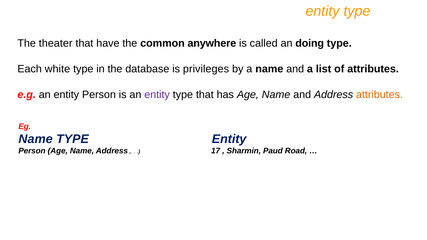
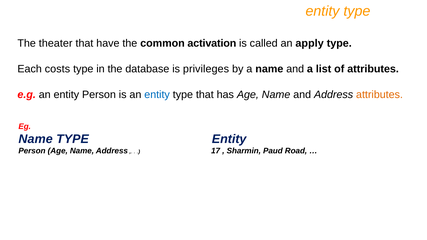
anywhere: anywhere -> activation (212, 43)
doing: doing -> apply (310, 43)
white: white -> costs (57, 69)
entity colour: purple -> blue (157, 95)
